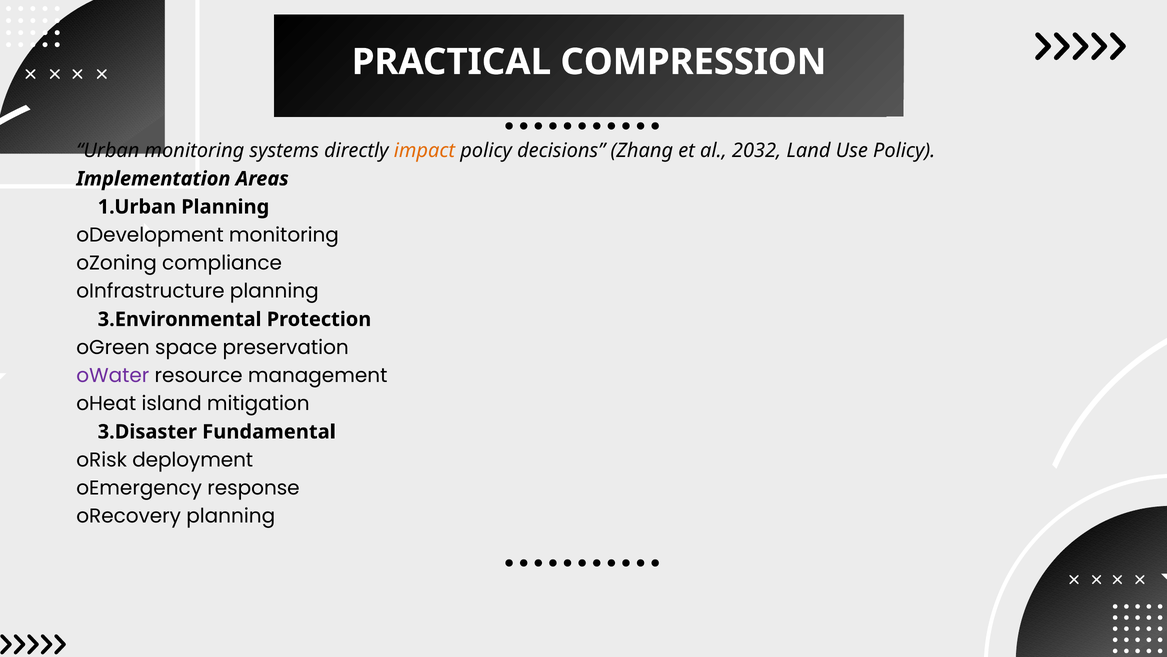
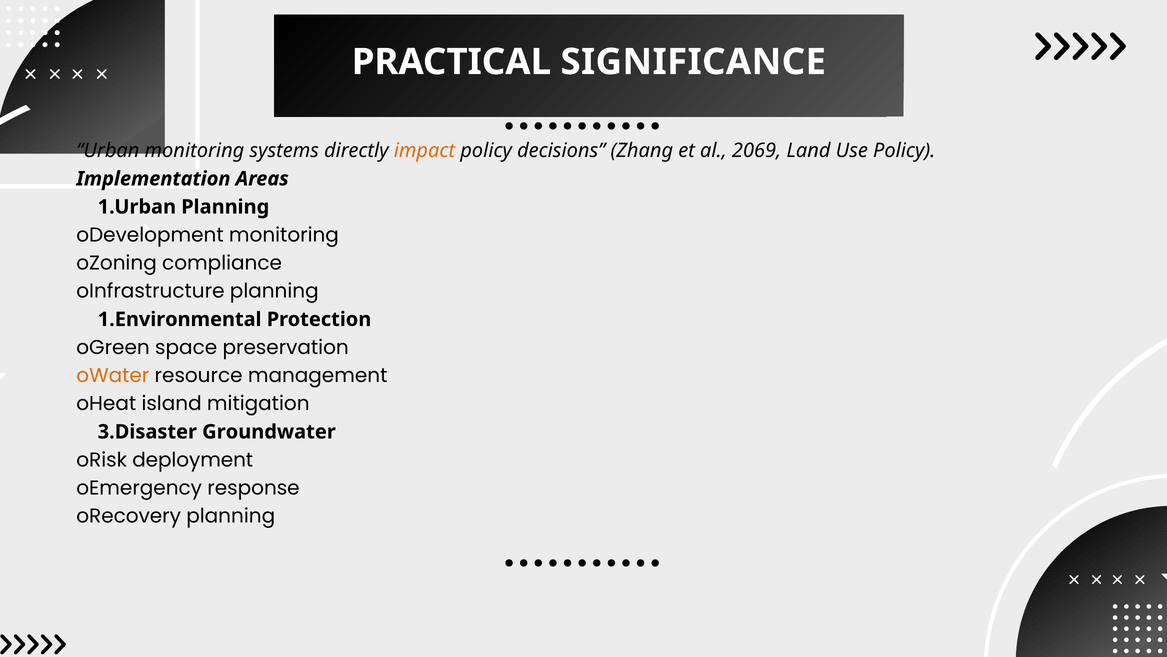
COMPRESSION: COMPRESSION -> SIGNIFICANCE (693, 62)
2032: 2032 -> 2069 (757, 151)
3.Environmental: 3.Environmental -> 1.Environmental (180, 319)
oWater colour: purple -> orange (113, 375)
Fundamental: Fundamental -> Groundwater (269, 432)
